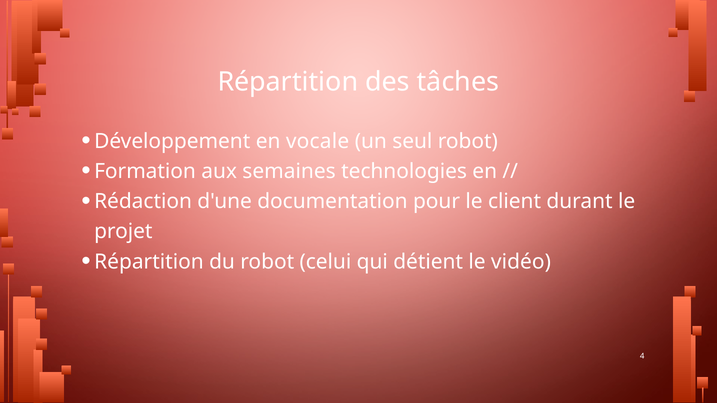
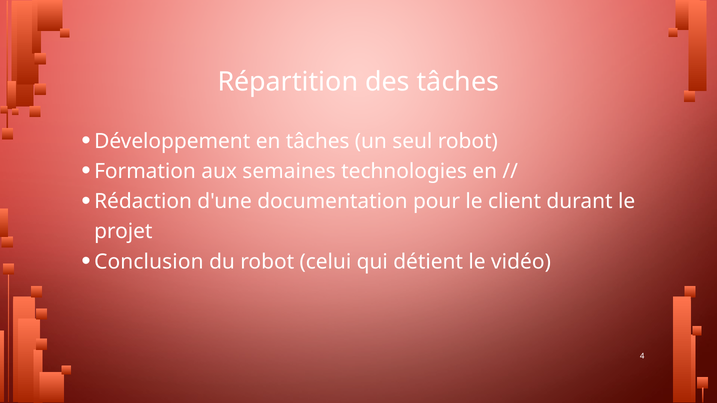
en vocale: vocale -> tâches (318, 141)
Répartition: Répartition -> Conclusion (149, 262)
